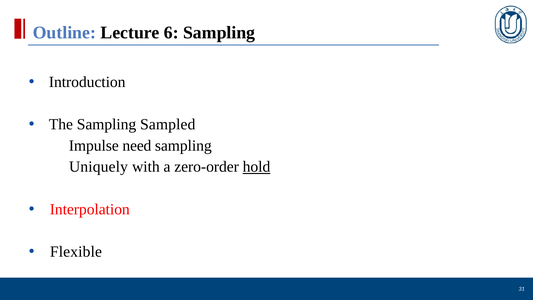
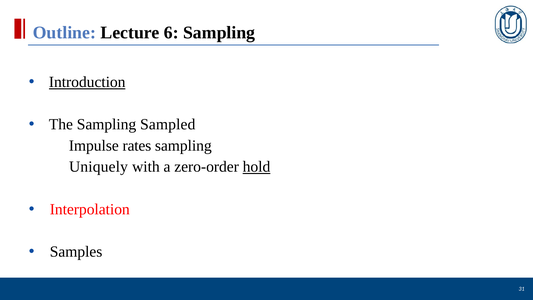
Introduction underline: none -> present (87, 82)
need: need -> rates (137, 146)
Flexible: Flexible -> Samples (76, 251)
